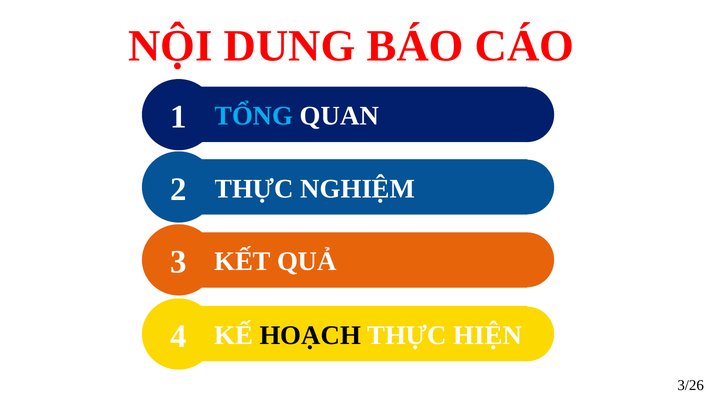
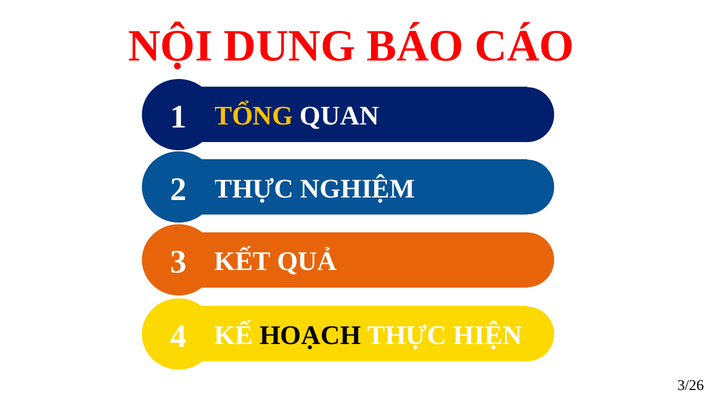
TỔNG colour: light blue -> yellow (254, 116)
